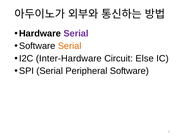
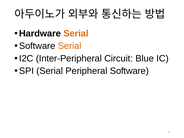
Serial colour: purple -> orange (76, 33)
Inter-Hardware: Inter-Hardware -> Inter-Peripheral (69, 58)
Else: Else -> Blue (145, 58)
